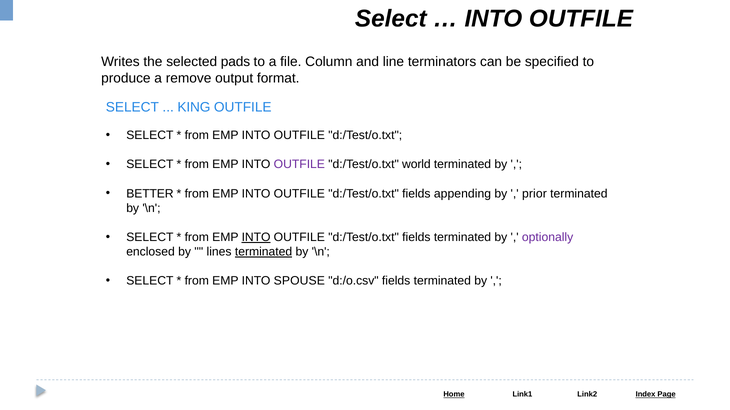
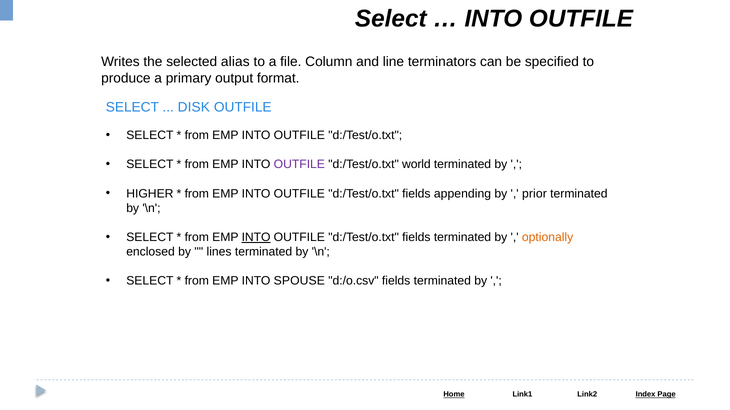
pads: pads -> alias (235, 62)
remove: remove -> primary (189, 78)
KING: KING -> DISK (194, 108)
BETTER: BETTER -> HIGHER (150, 194)
optionally colour: purple -> orange (548, 238)
terminated underline: present -> none (264, 252)
